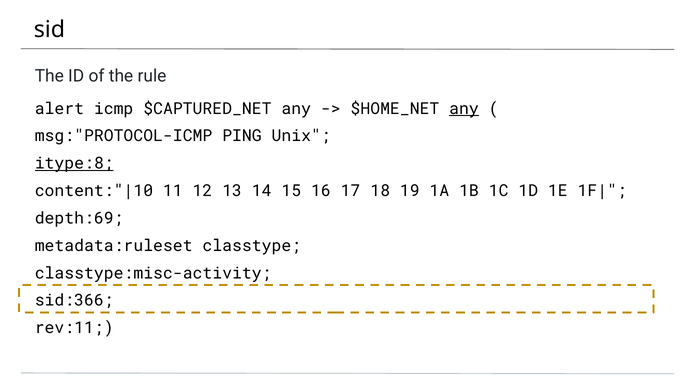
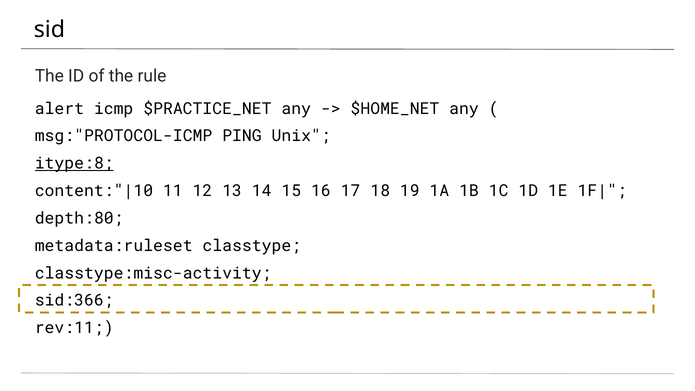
$CAPTURED_NET: $CAPTURED_NET -> $PRACTICE_NET (207, 109)
any underline: present -> none (464, 109)
depth:69: depth:69 -> depth:80 (79, 218)
